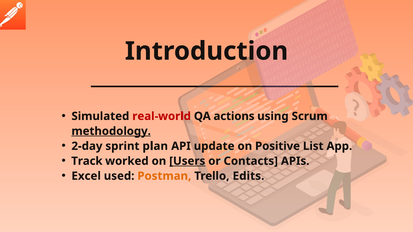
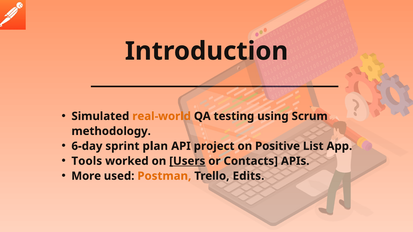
real-world colour: red -> orange (162, 116)
actions: actions -> testing (234, 116)
methodology underline: present -> none (111, 131)
2-day: 2-day -> 6-day (87, 146)
update: update -> project (214, 146)
Track: Track -> Tools (87, 161)
Excel: Excel -> More (86, 176)
